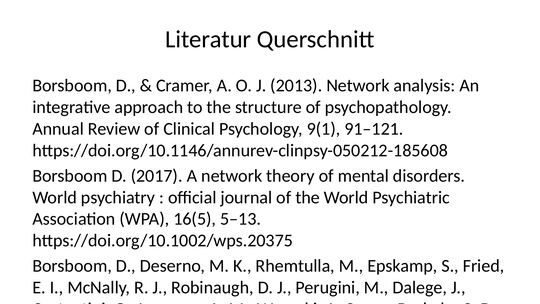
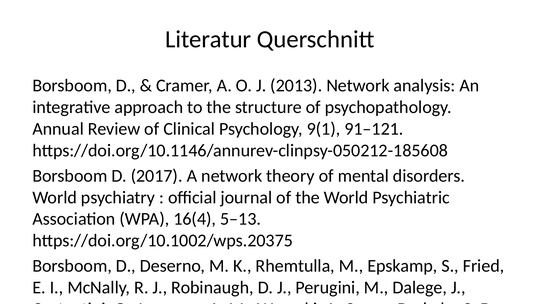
16(5: 16(5 -> 16(4 (195, 219)
